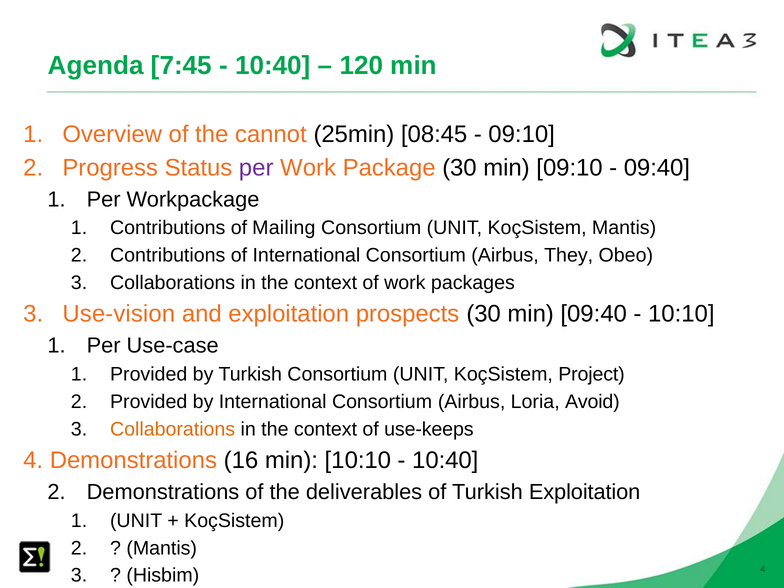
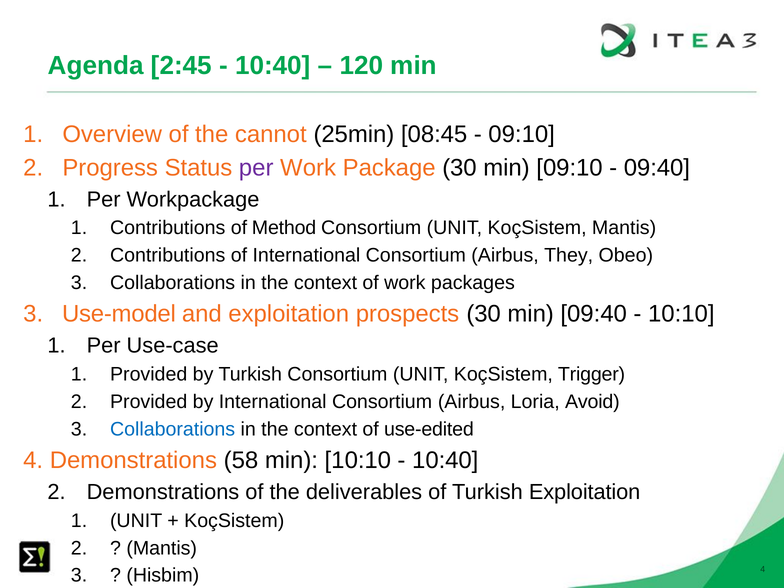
7:45: 7:45 -> 2:45 (181, 66)
Mailing: Mailing -> Method (284, 228)
Use-vision: Use-vision -> Use-model (119, 314)
Project: Project -> Trigger (592, 374)
Collaborations colour: orange -> blue (173, 429)
use-keeps: use-keeps -> use-edited (429, 429)
16: 16 -> 58 (241, 460)
